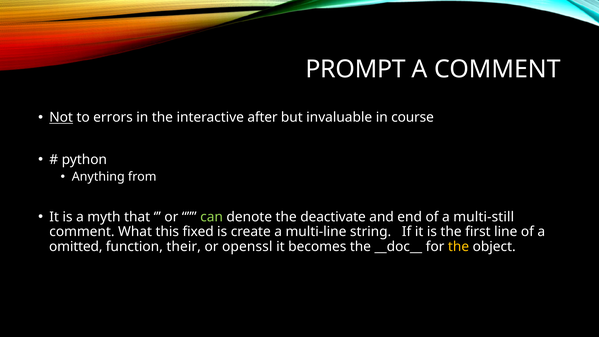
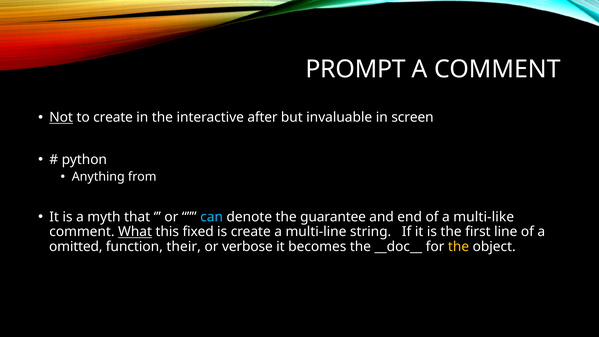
to errors: errors -> create (113, 117)
course: course -> screen (412, 117)
can colour: light green -> light blue (212, 217)
deactivate: deactivate -> guarantee (333, 217)
multi-still: multi-still -> multi-like (484, 217)
What underline: none -> present (135, 232)
openssl: openssl -> verbose (247, 246)
